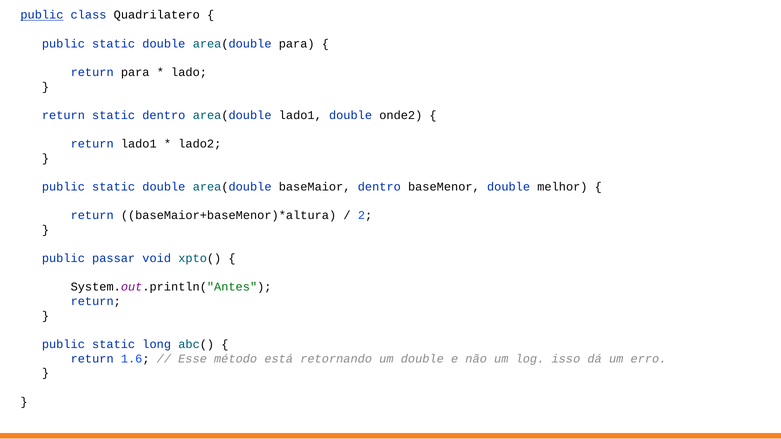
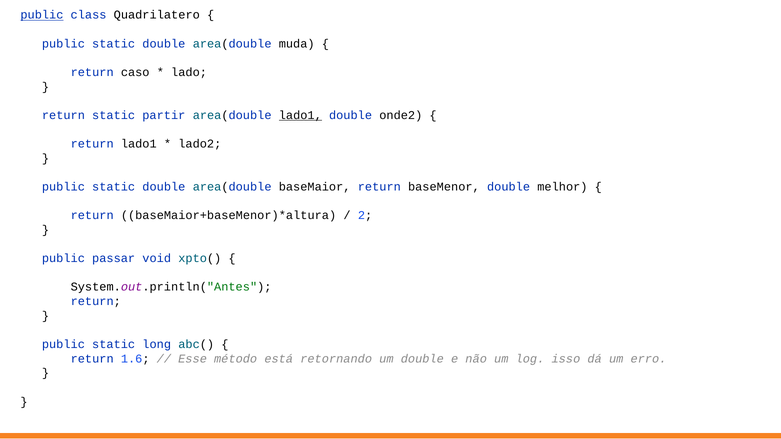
area(double para: para -> muda (297, 44)
return para: para -> caso (135, 72)
static dentro: dentro -> partir (164, 115)
lado1 underline: none -> present (300, 115)
baseMaior dentro: dentro -> return (379, 187)
